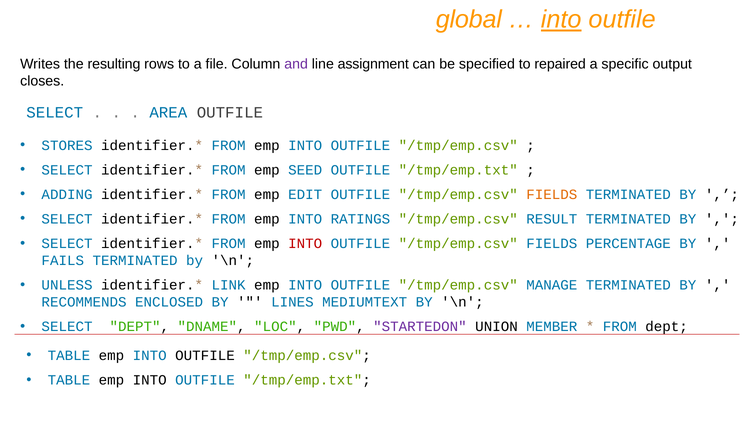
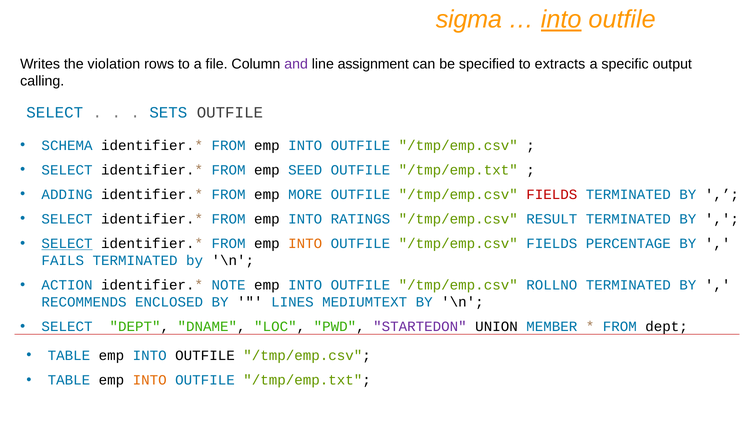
global: global -> sigma (469, 20)
resulting: resulting -> violation (114, 64)
repaired: repaired -> extracts (560, 64)
closes: closes -> calling (42, 81)
AREA: AREA -> SETS (168, 112)
STORES: STORES -> SCHEMA (67, 146)
EDIT: EDIT -> MORE (305, 195)
FIELDS colour: orange -> red (552, 195)
SELECT underline: none -> present (67, 244)
INTO colour: red -> orange (305, 244)
UNLESS: UNLESS -> ACTION (67, 285)
LINK: LINK -> NOTE (229, 285)
MANAGE: MANAGE -> ROLLNO (552, 285)
INTO colour: black -> orange (150, 380)
